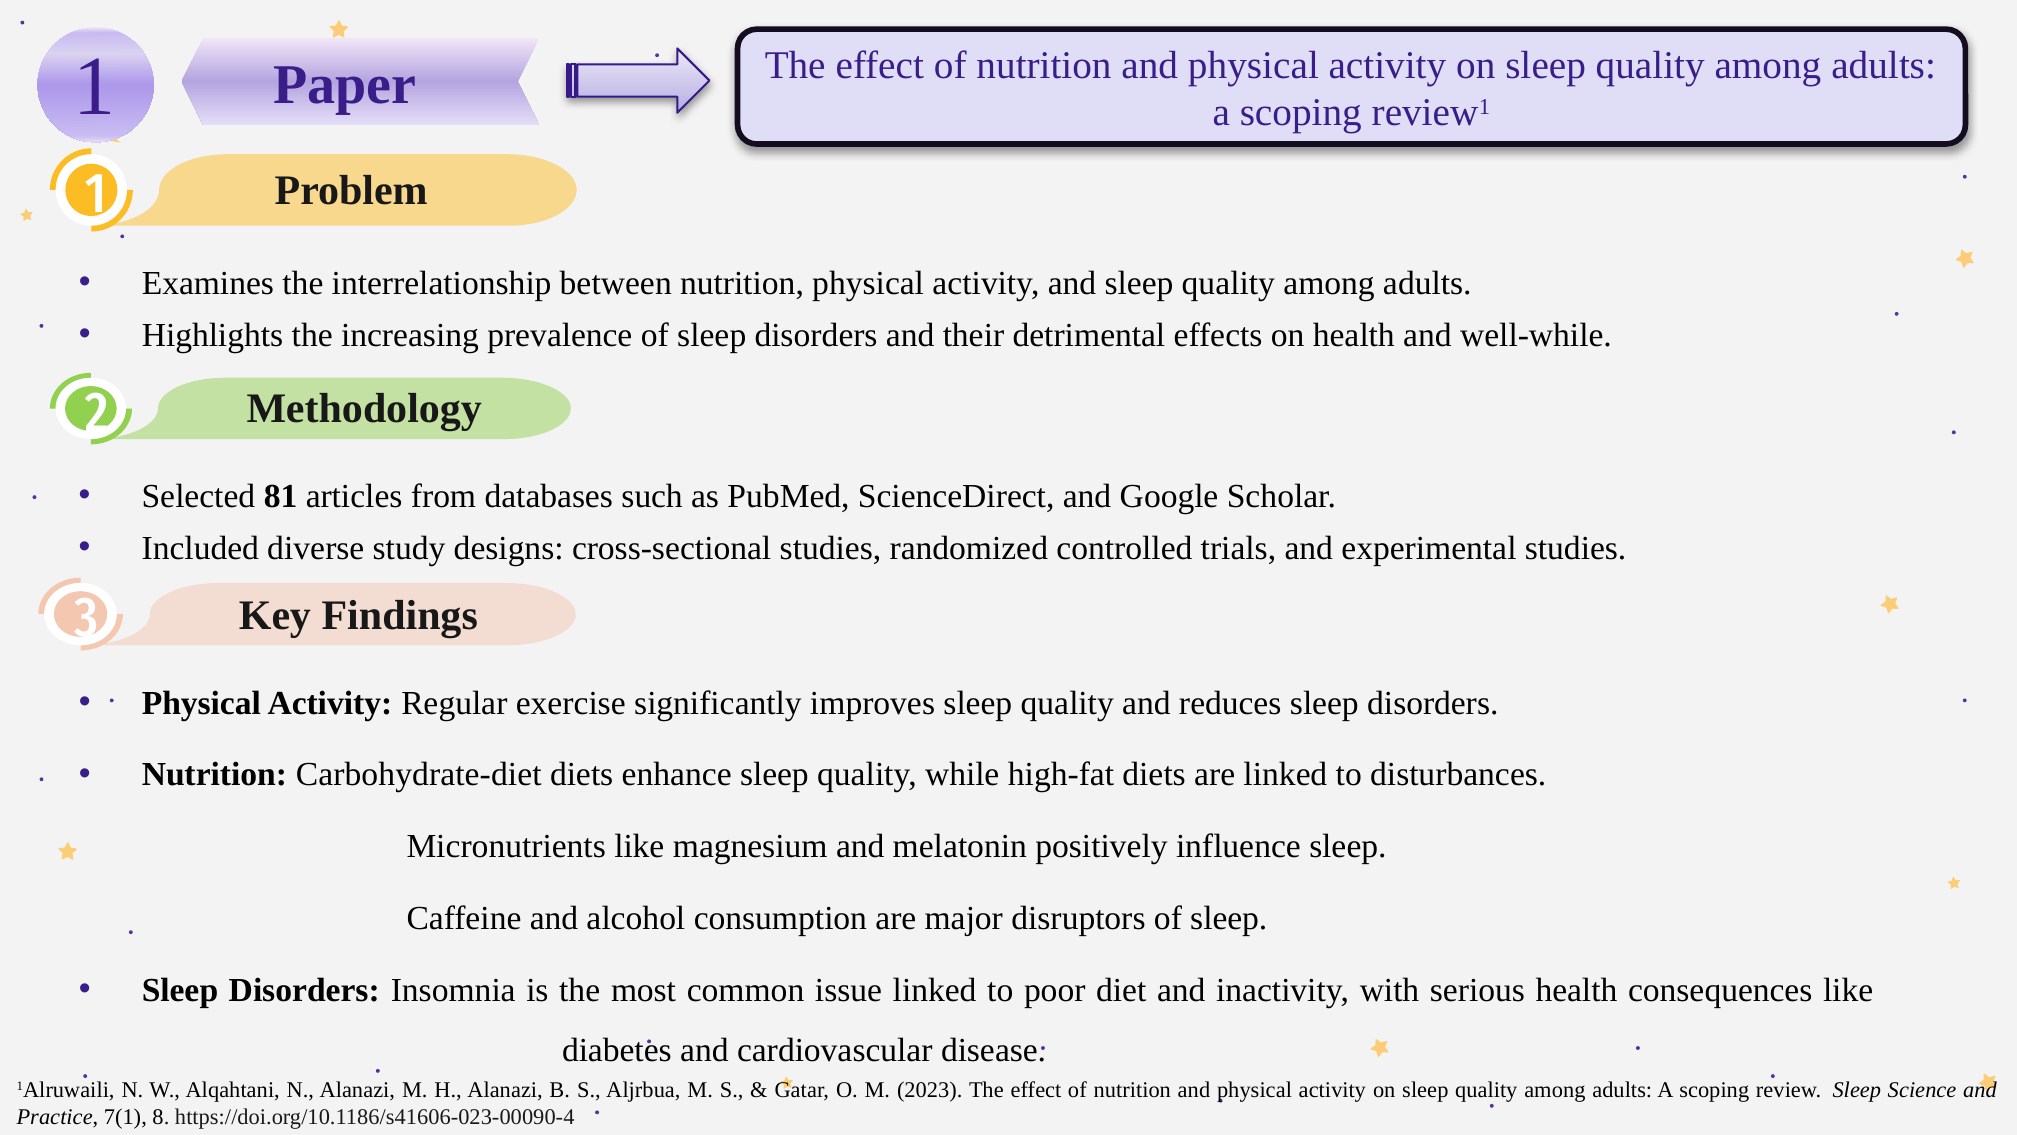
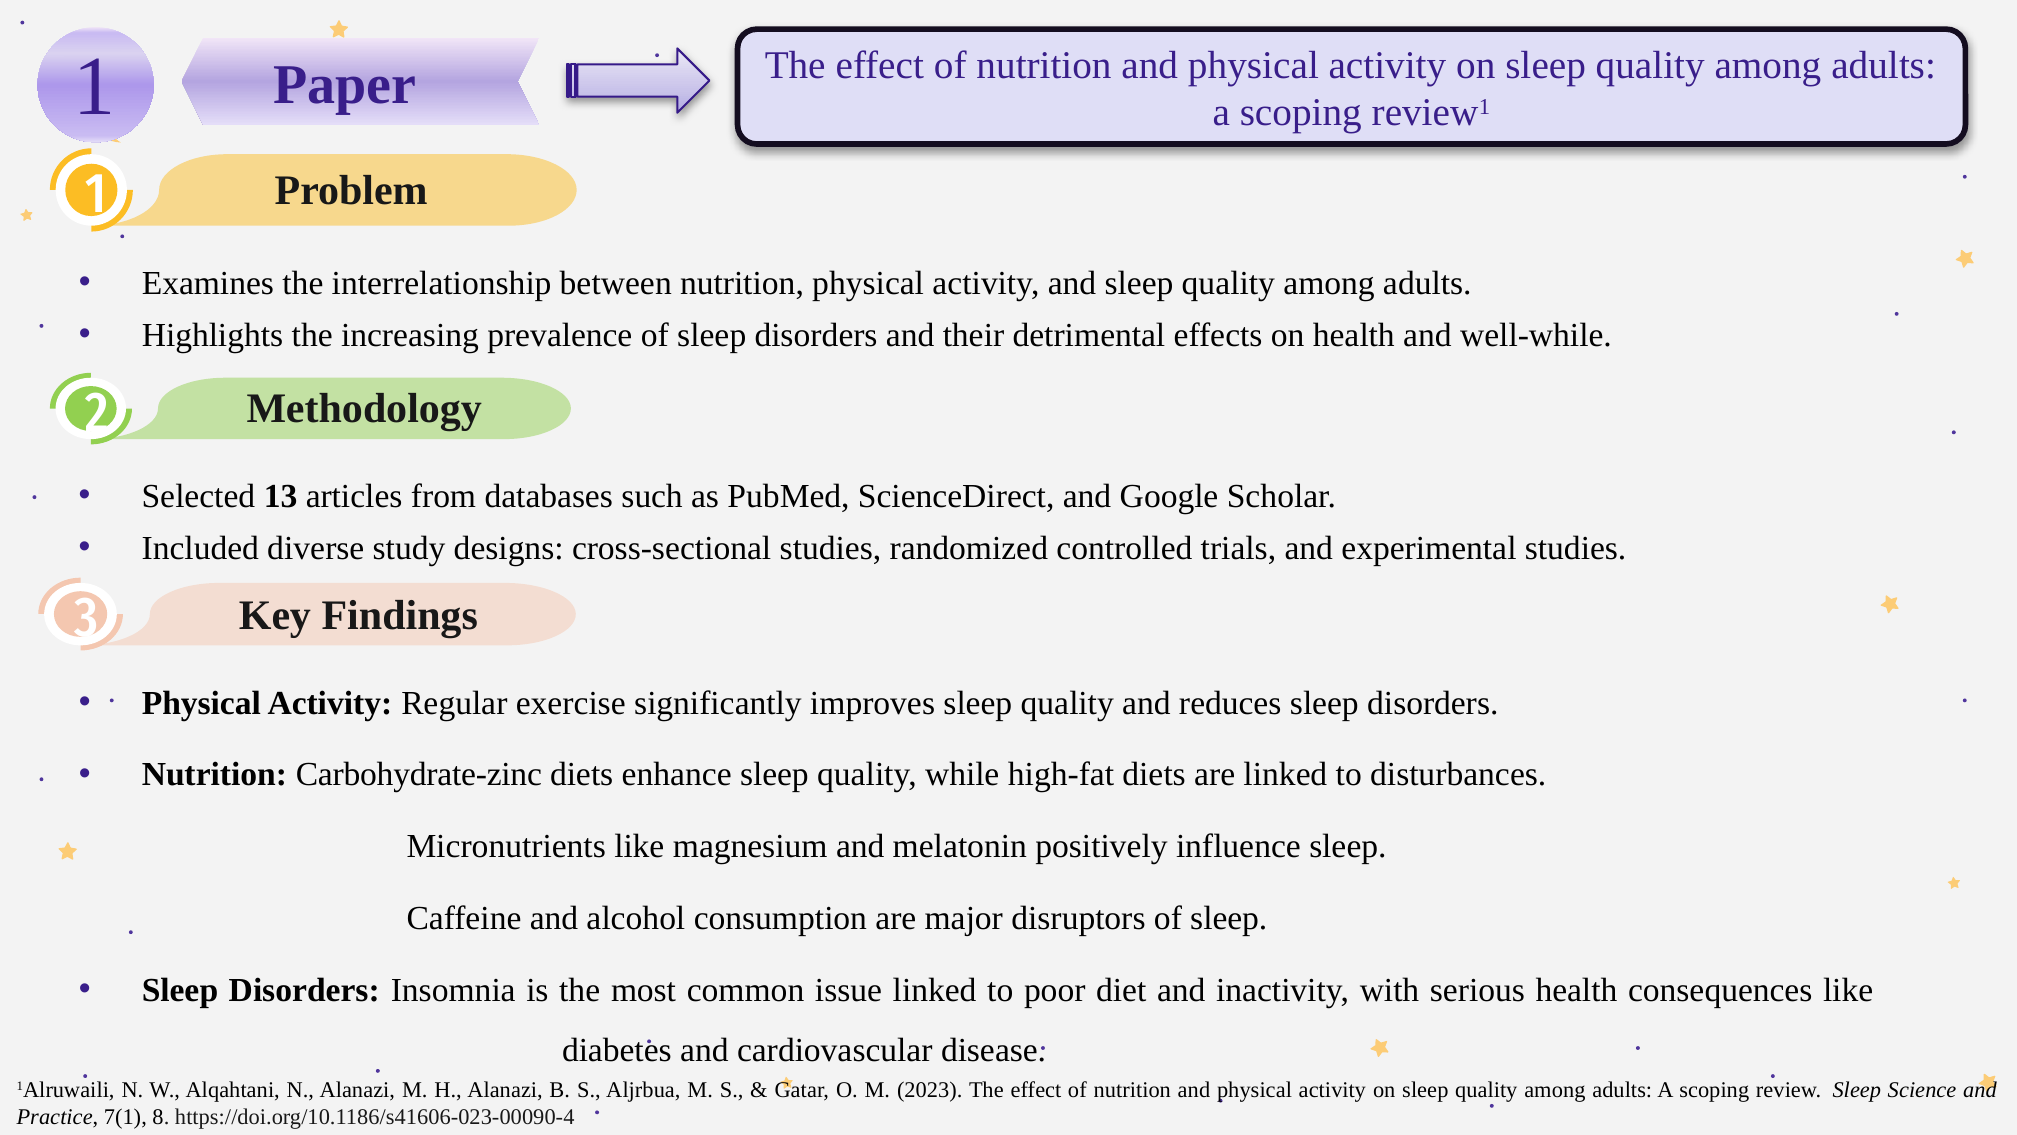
81: 81 -> 13 (281, 496)
Carbohydrate-diet: Carbohydrate-diet -> Carbohydrate-zinc (419, 775)
